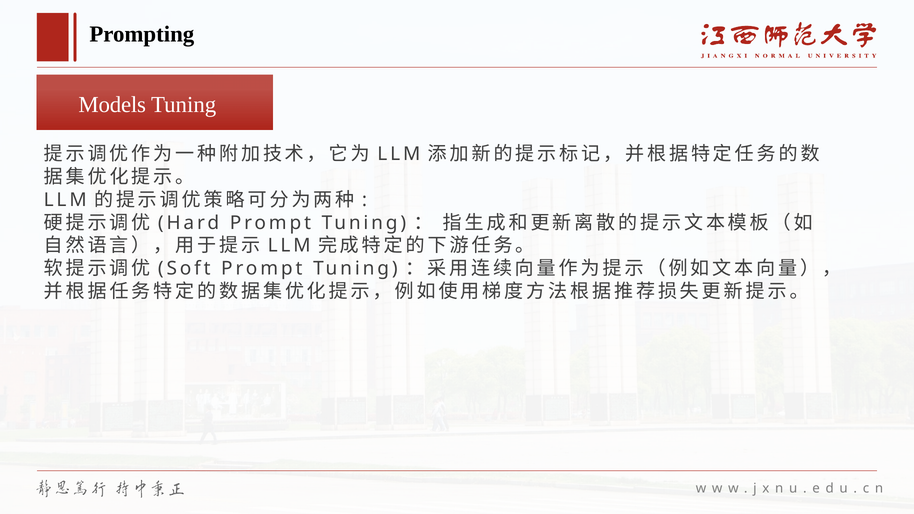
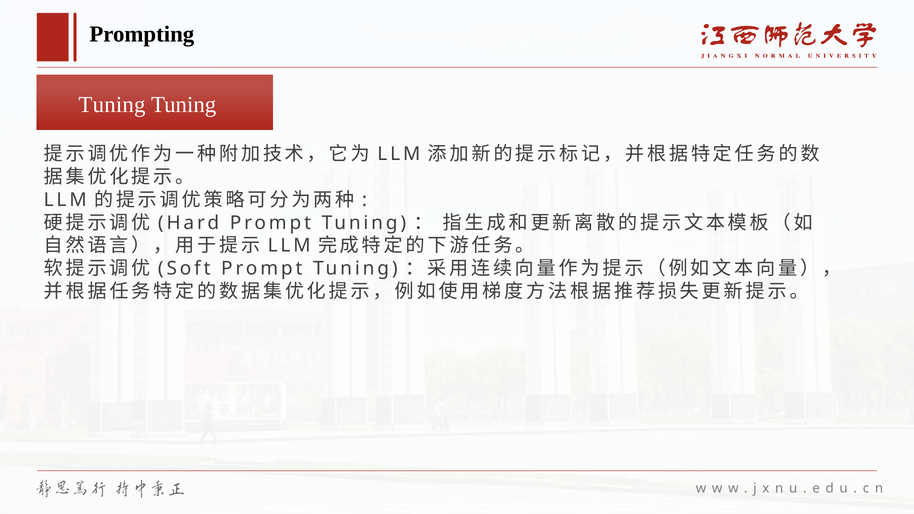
Models: Models -> Tuning (112, 105)
